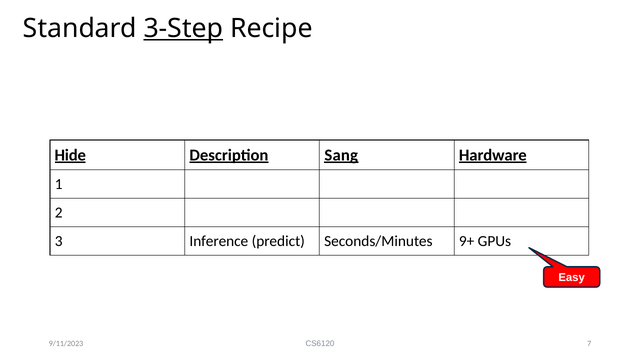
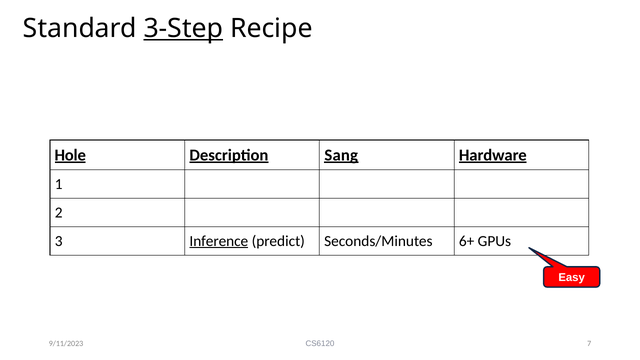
Hide: Hide -> Hole (70, 155)
Inference underline: none -> present (219, 241)
9+: 9+ -> 6+ (467, 241)
